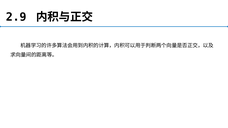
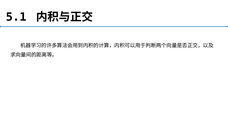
2.9: 2.9 -> 5.1 (16, 17)
